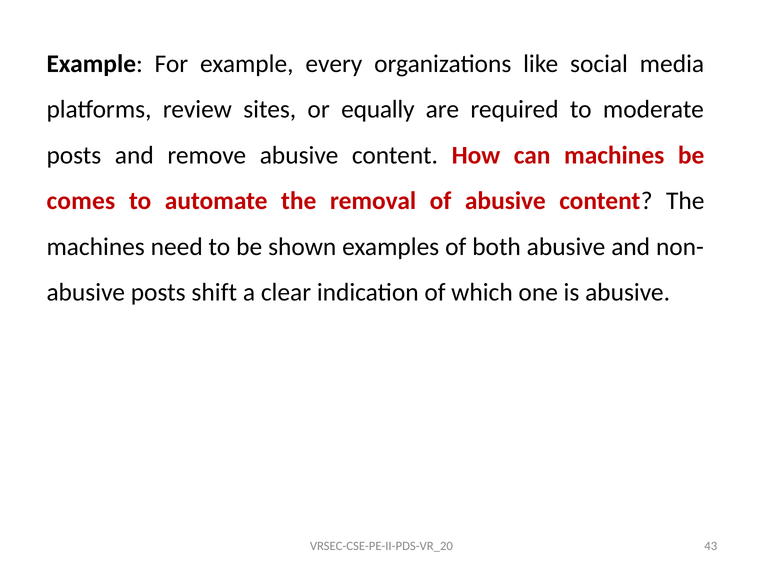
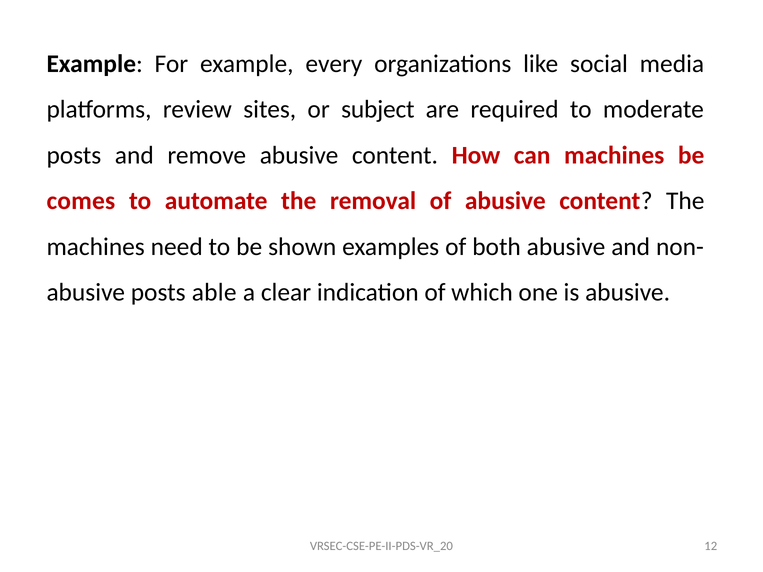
equally: equally -> subject (378, 110)
shift: shift -> able (214, 293)
43: 43 -> 12 (711, 546)
